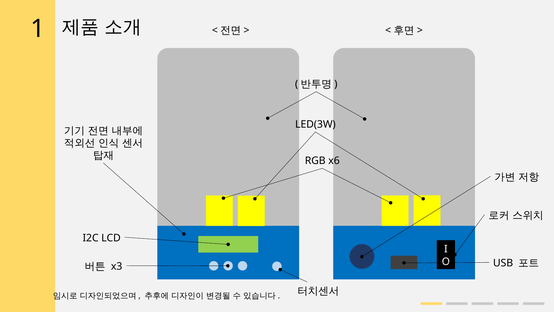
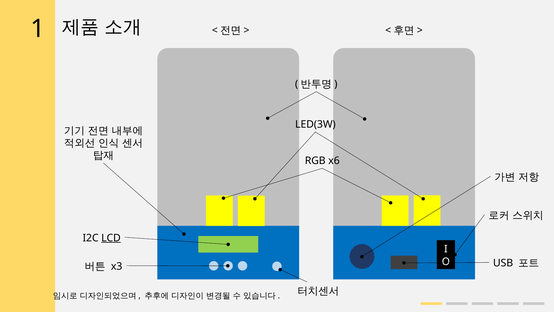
LCD underline: none -> present (111, 238)
